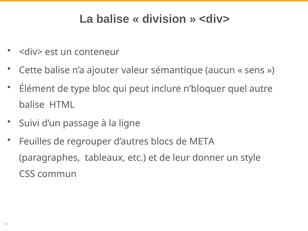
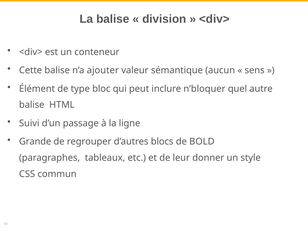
Feuilles: Feuilles -> Grande (35, 142)
META: META -> BOLD (202, 142)
